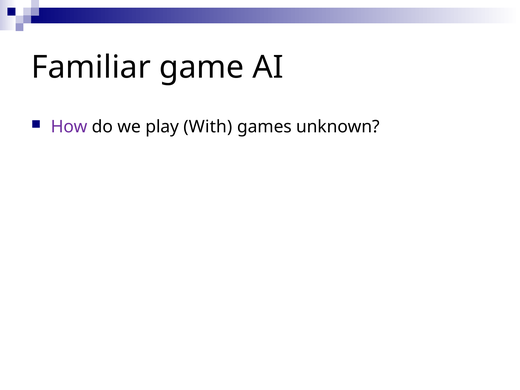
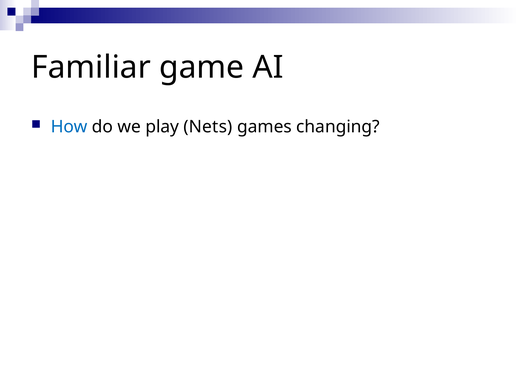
How colour: purple -> blue (69, 127)
With: With -> Nets (208, 127)
unknown: unknown -> changing (338, 127)
